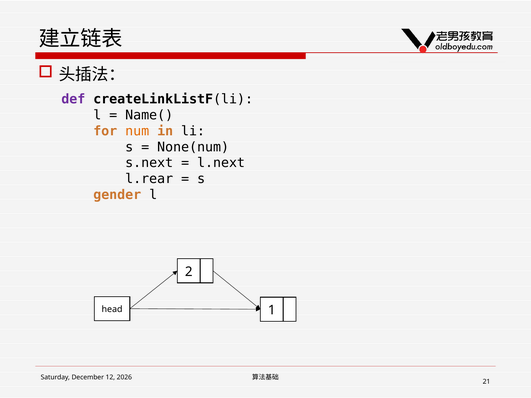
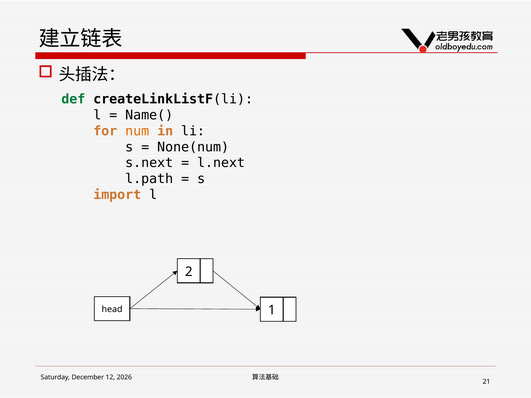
def colour: purple -> green (73, 99)
l.rear: l.rear -> l.path (149, 179)
gender: gender -> import (117, 195)
